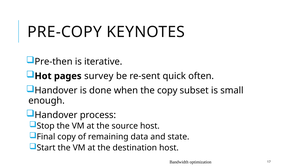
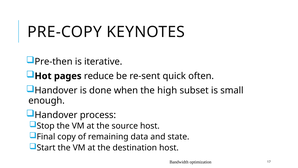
survey: survey -> reduce (99, 76)
the copy: copy -> high (167, 90)
